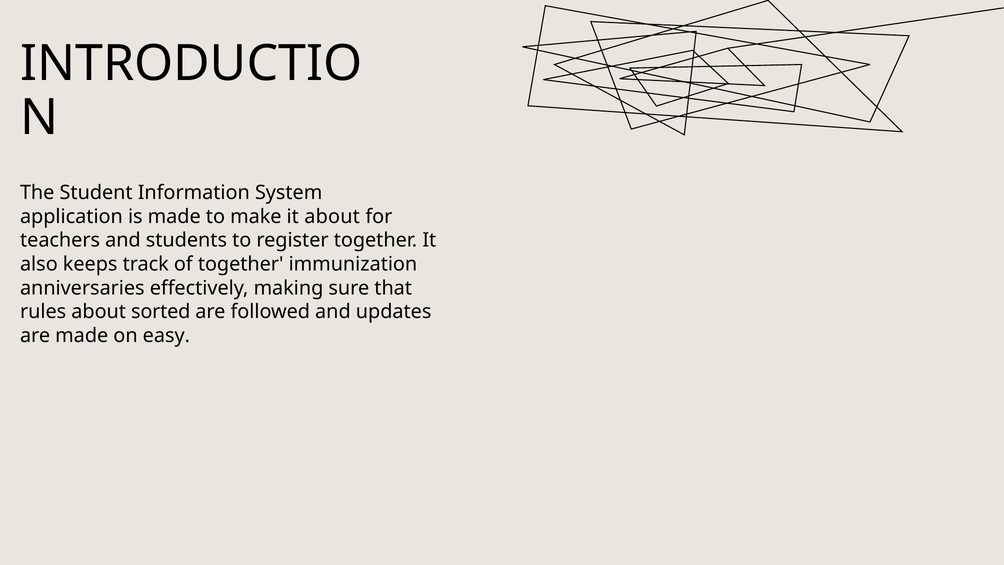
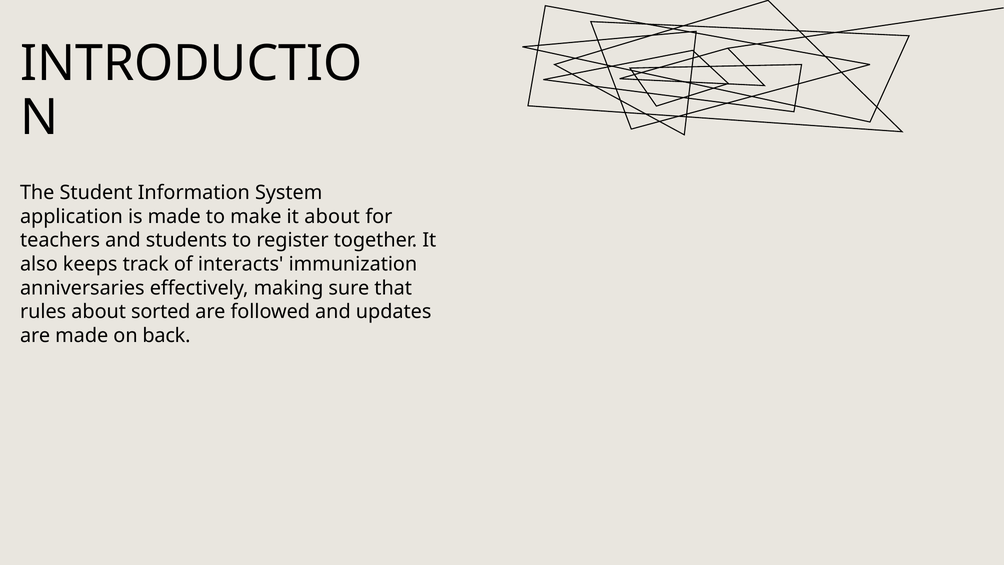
of together: together -> interacts (241, 264)
easy: easy -> back (166, 336)
